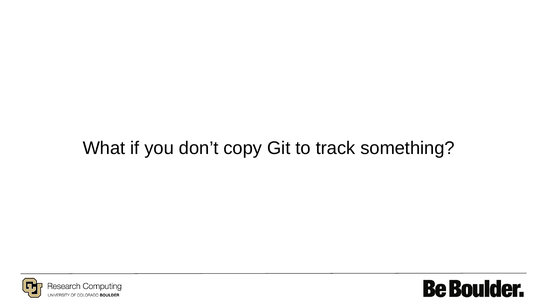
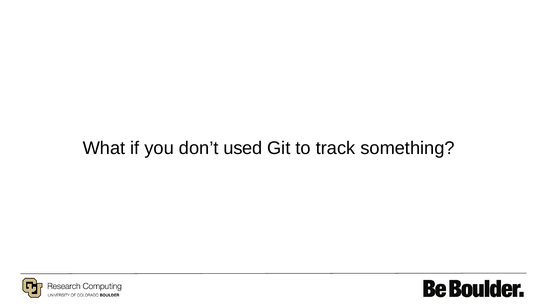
copy: copy -> used (243, 148)
